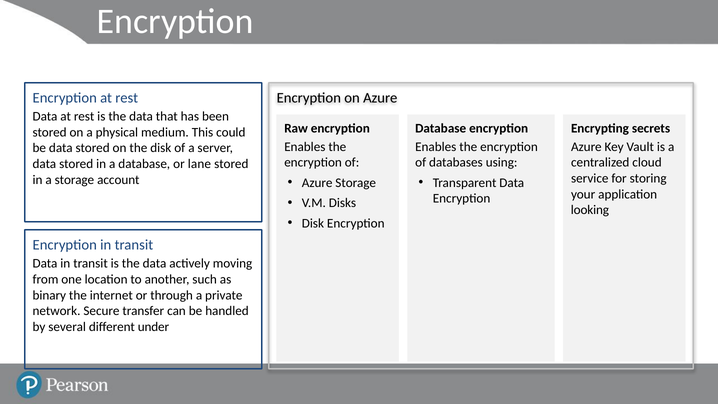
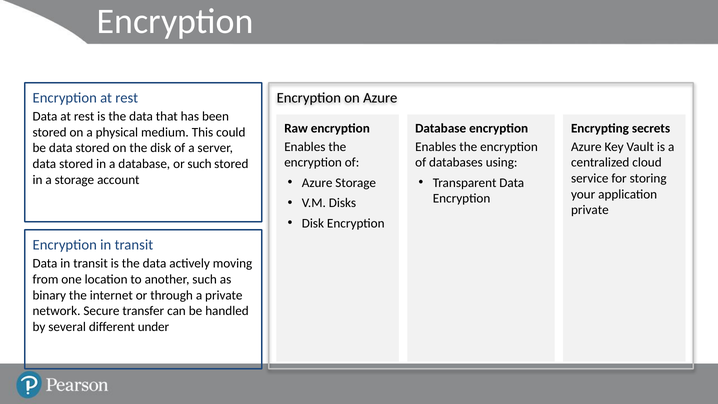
or lane: lane -> such (200, 164)
looking: looking -> private (590, 210)
